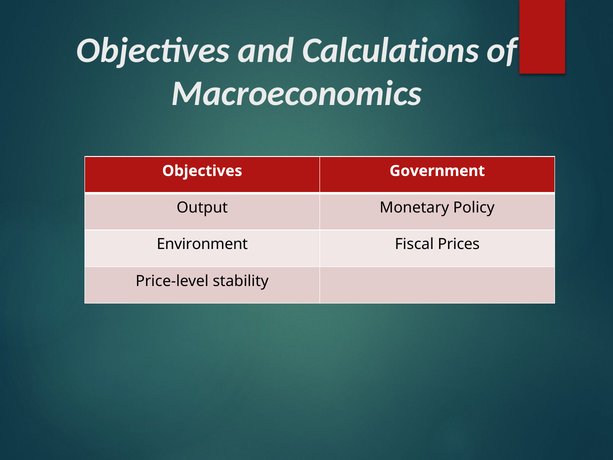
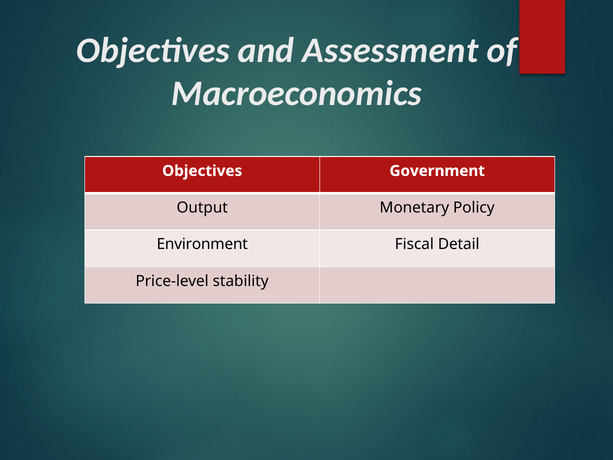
Calculations: Calculations -> Assessment (390, 50)
Prices: Prices -> Detail (459, 244)
